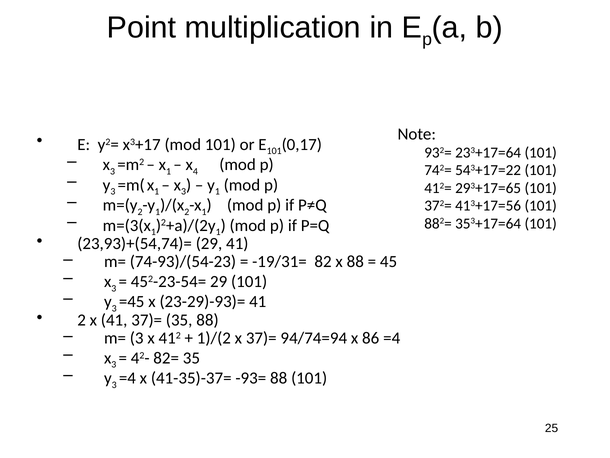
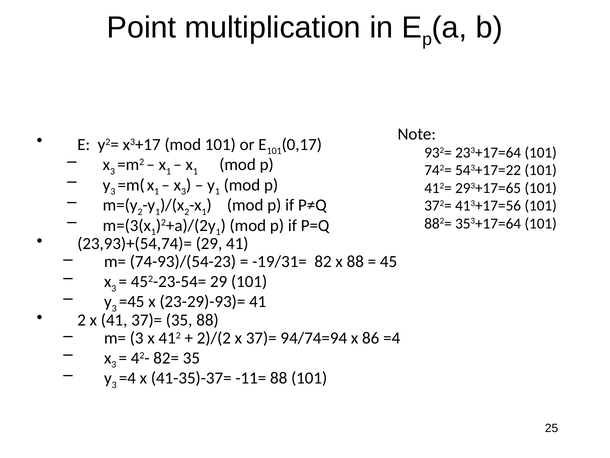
4: 4 -> 1 (195, 171)
1)/(2: 1)/(2 -> 2)/(2 (214, 338)
-93=: -93= -> -11= (251, 378)
